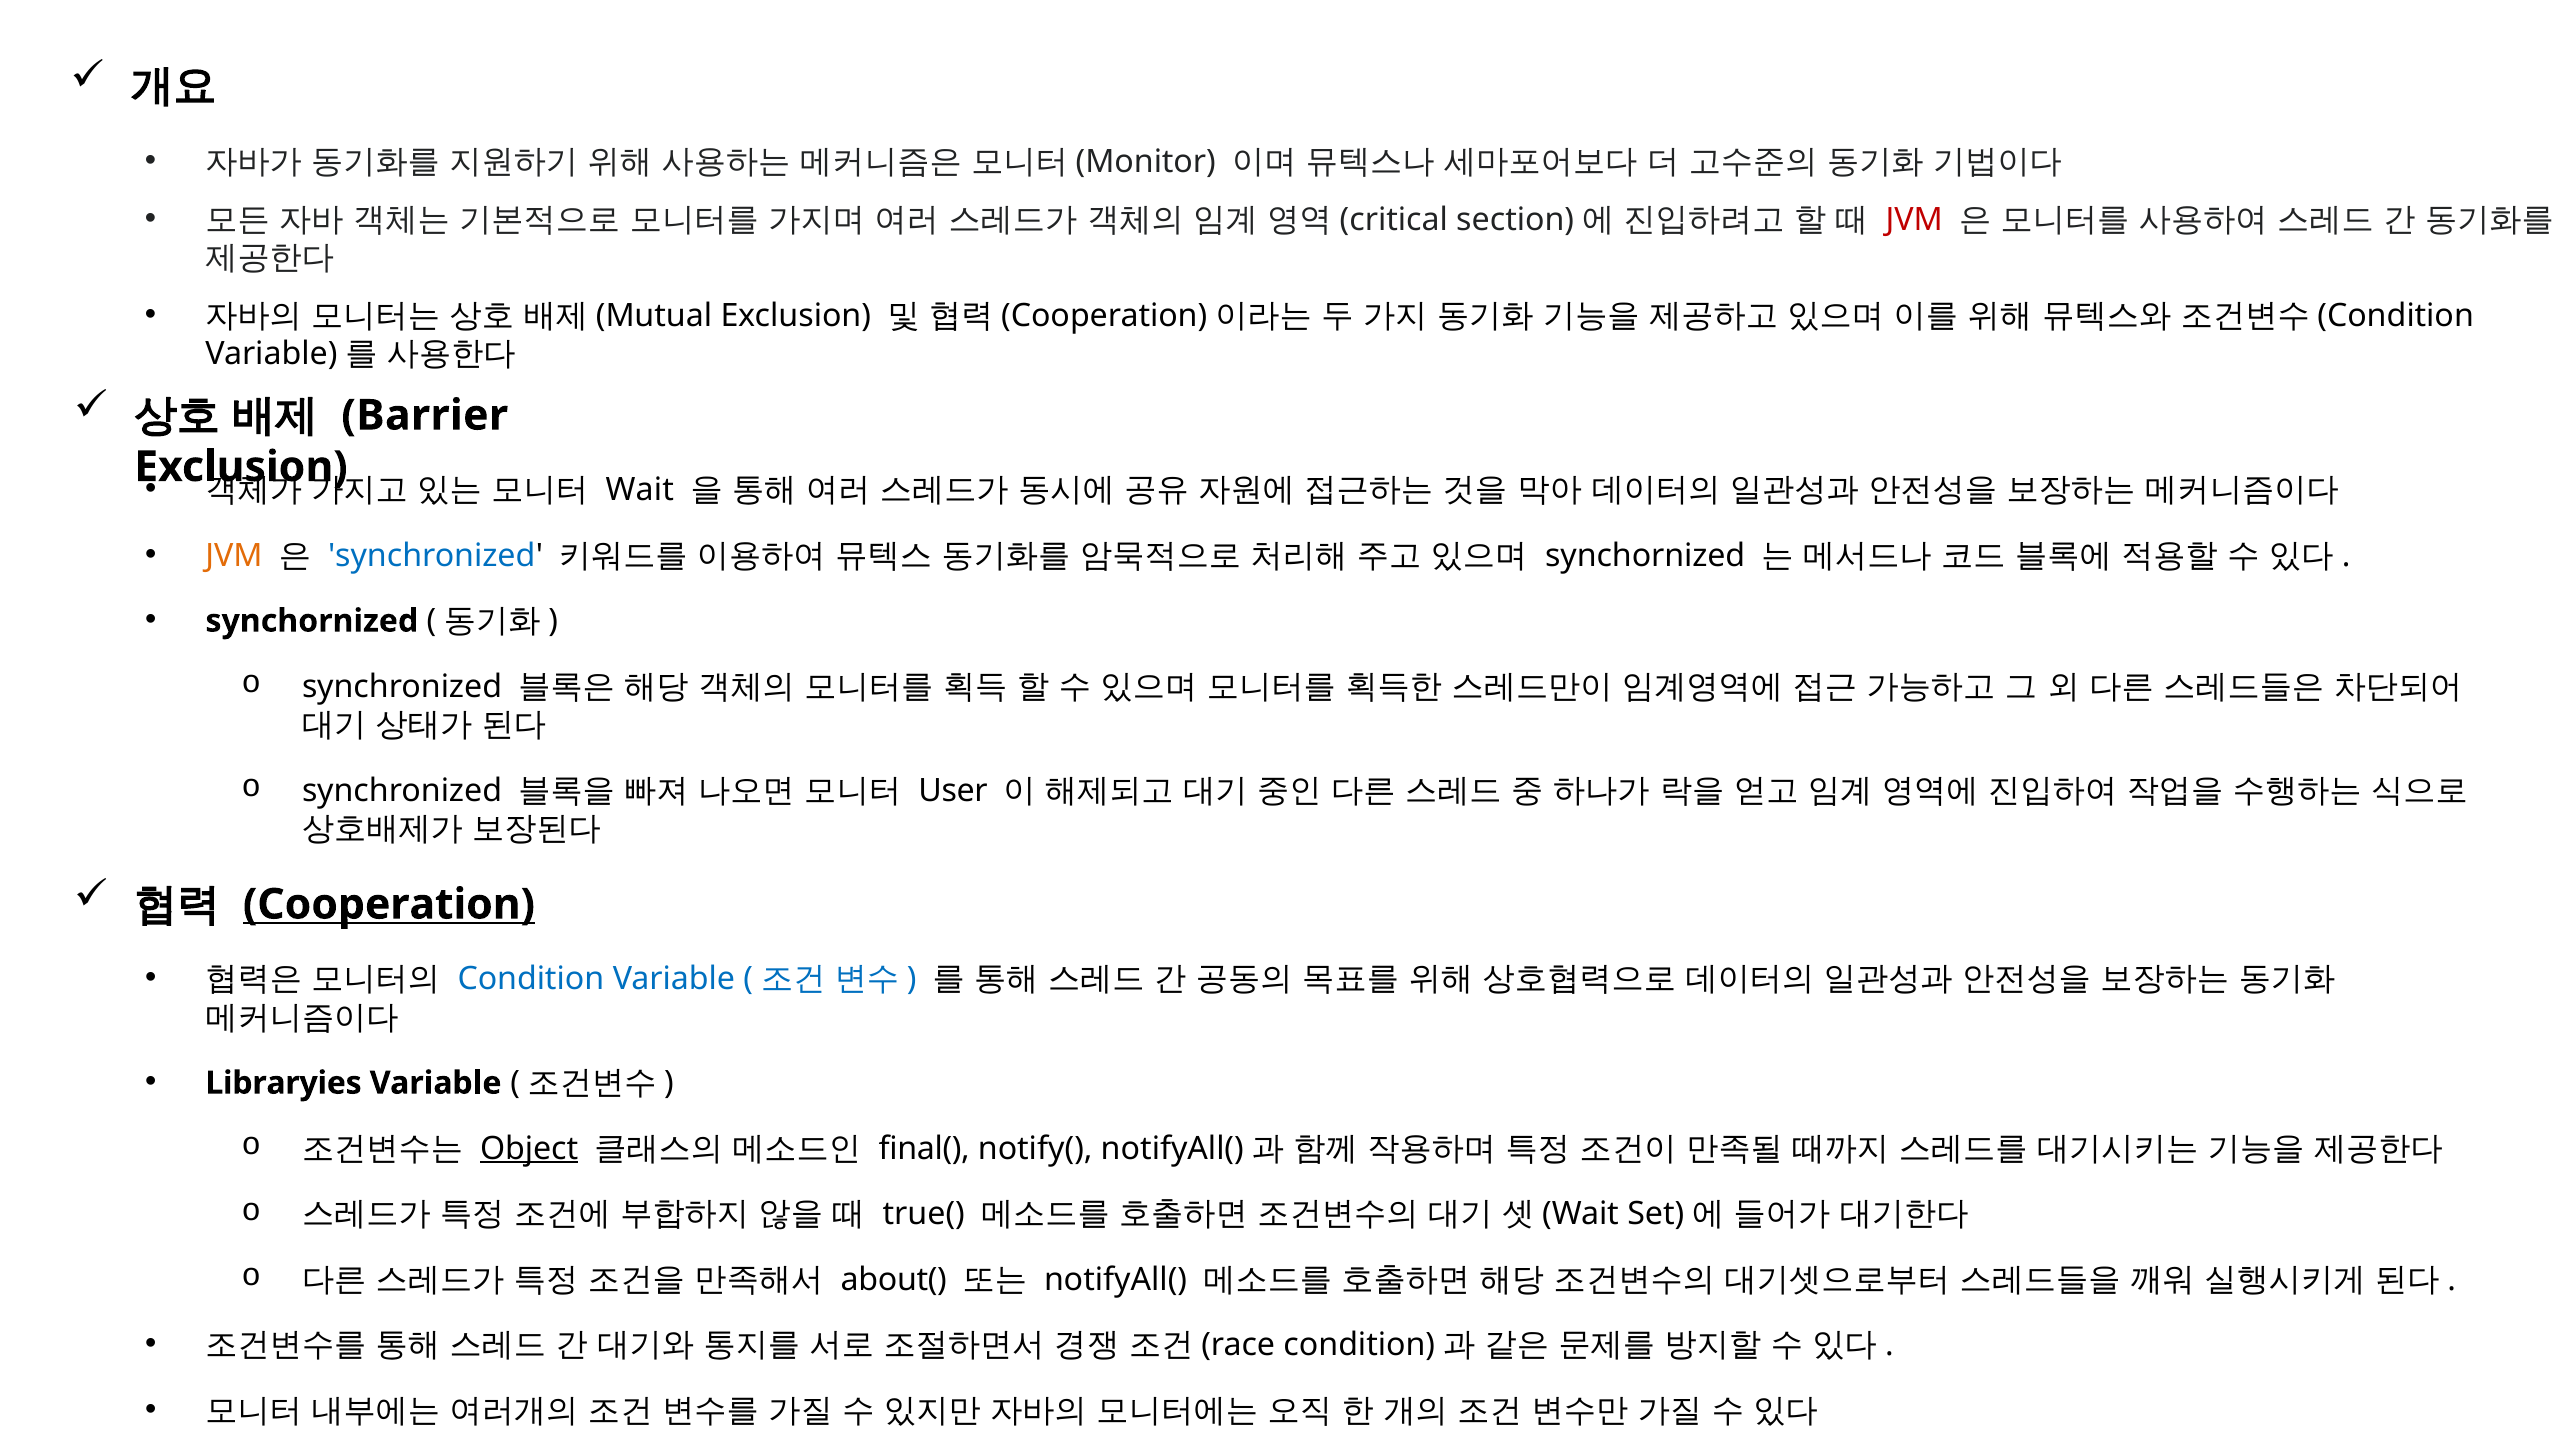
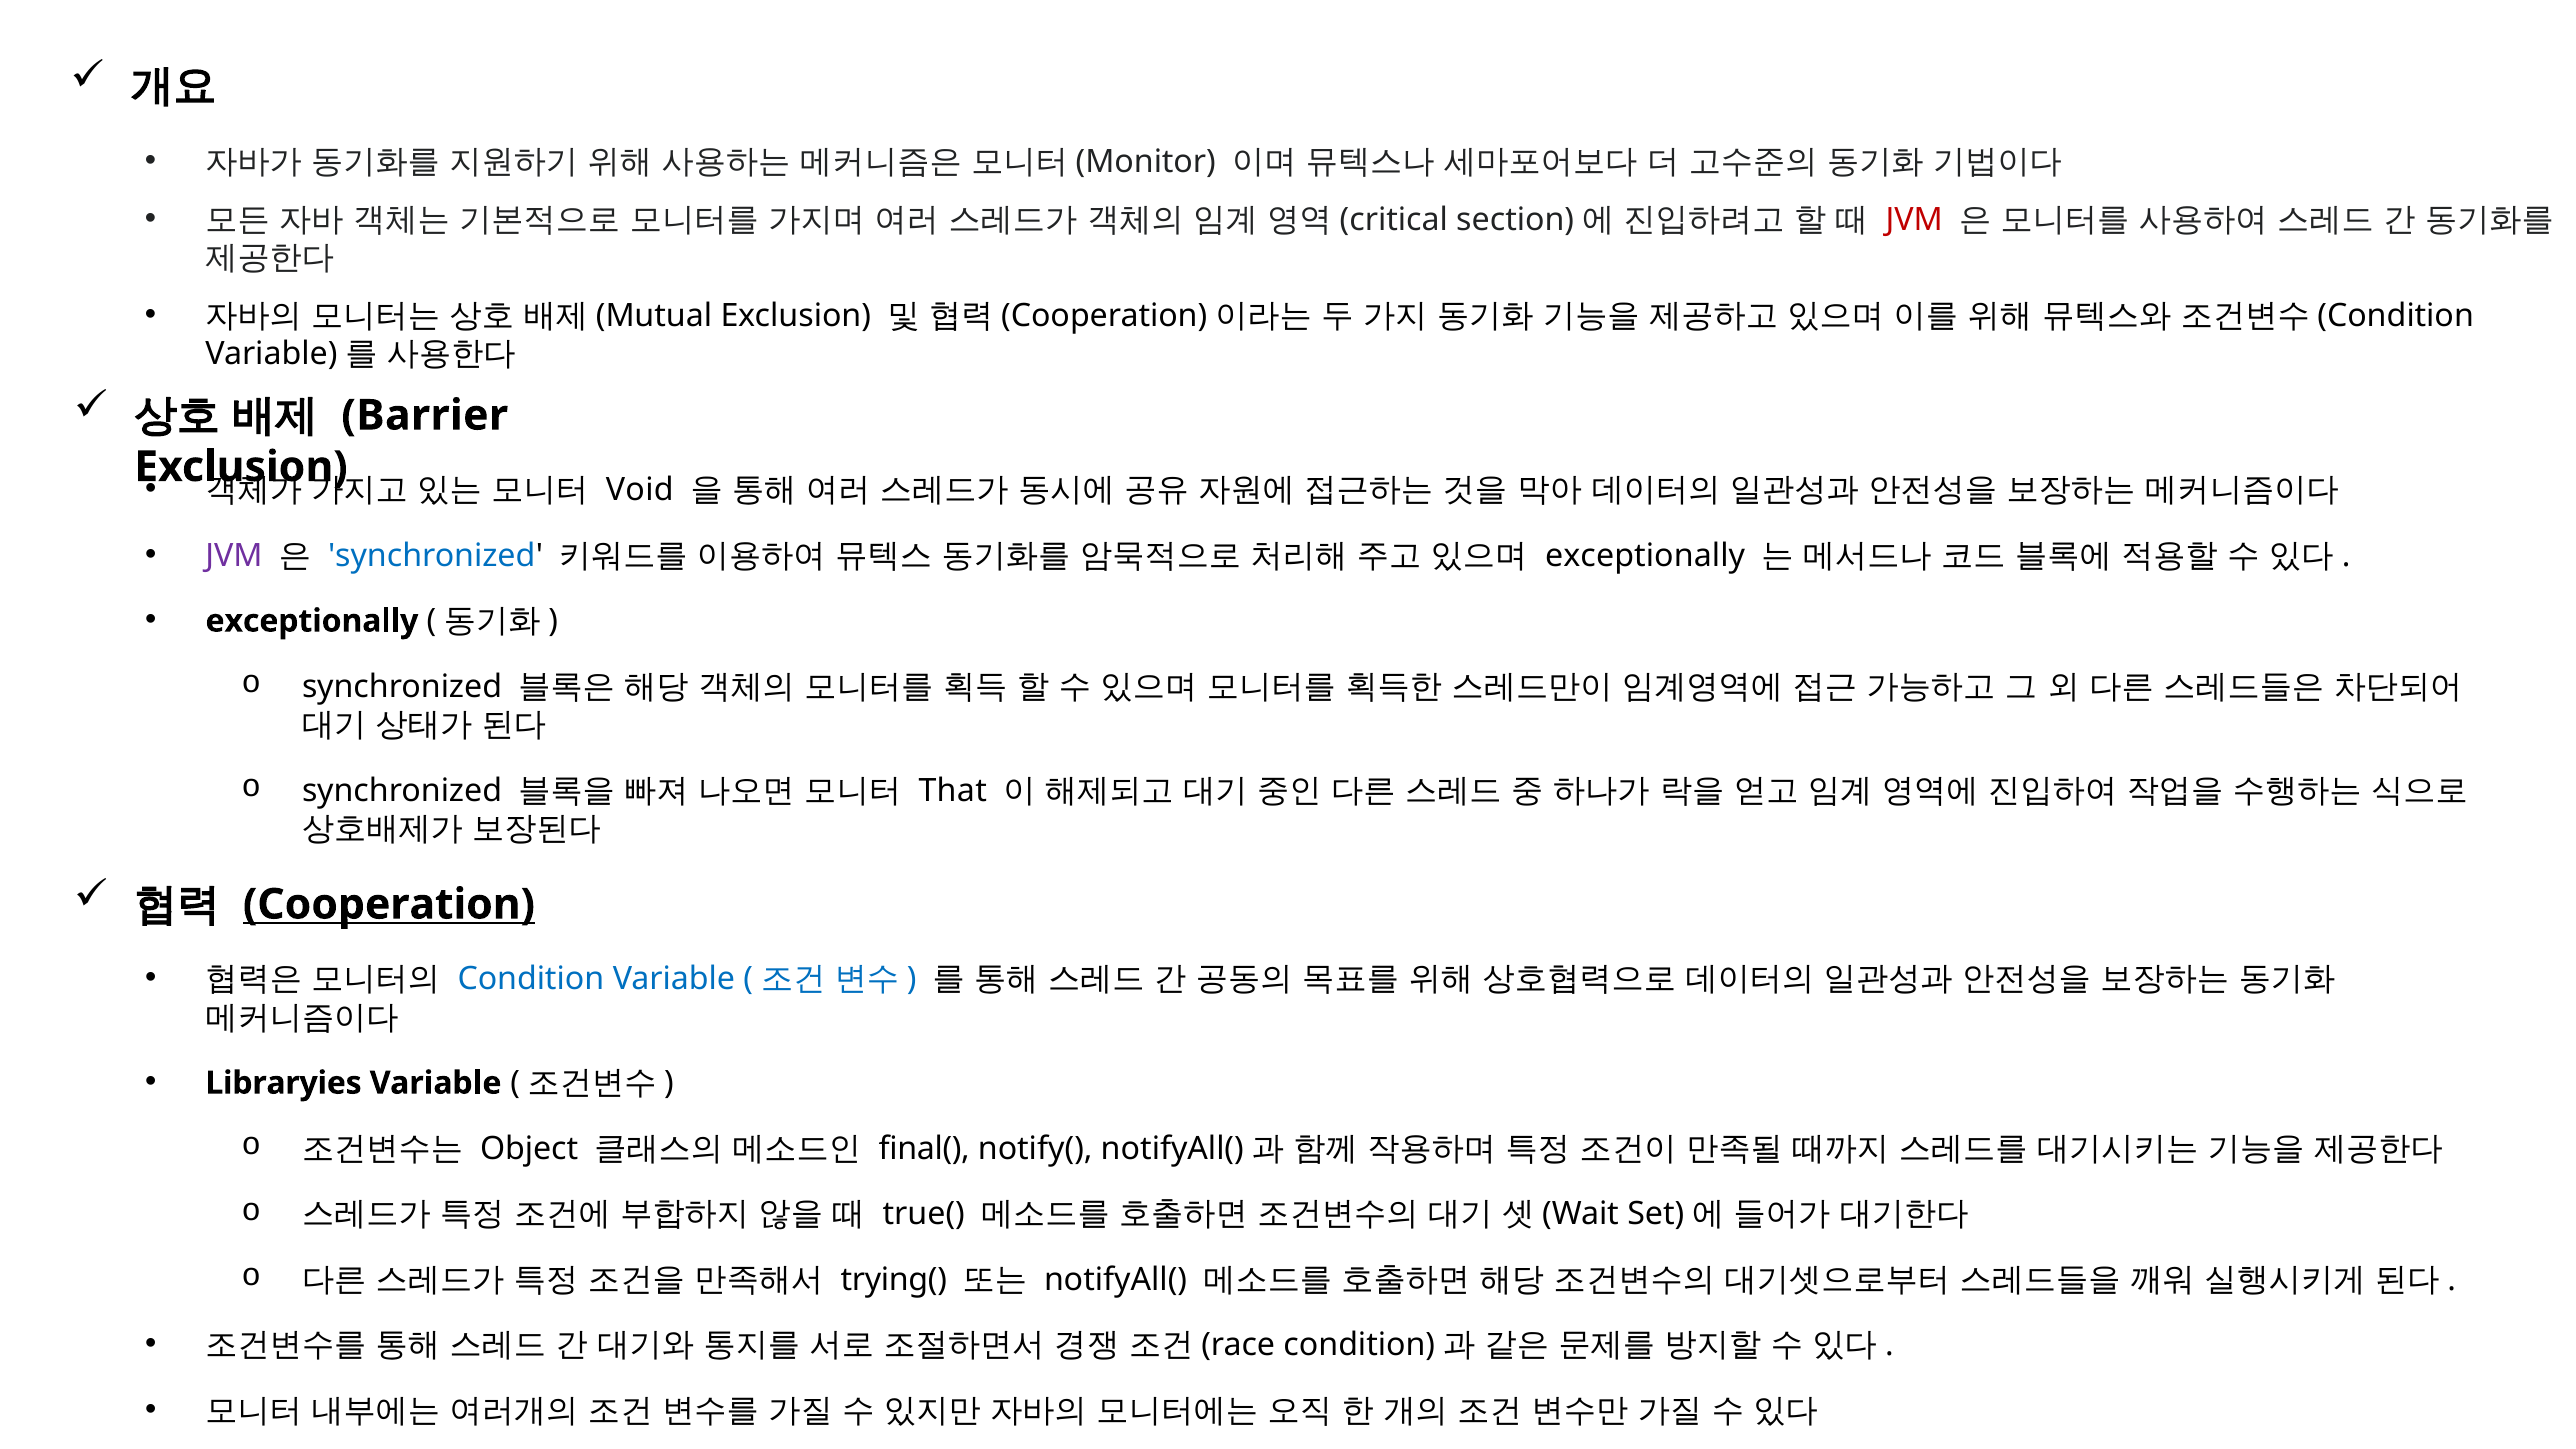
Wait: Wait -> Void (640, 490)
JVM colour: orange -> purple (234, 556)
synchornized: synchornized -> exceptionally (1645, 556)
synchornized: synchornized -> exceptionally (312, 621)
User: User -> That (953, 791)
Object underline: present -> none (529, 1149)
about(: about( -> trying( (894, 1280)
